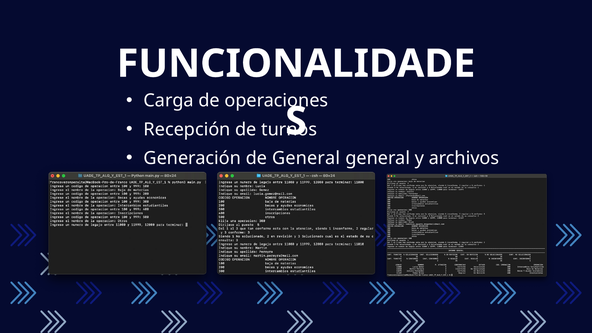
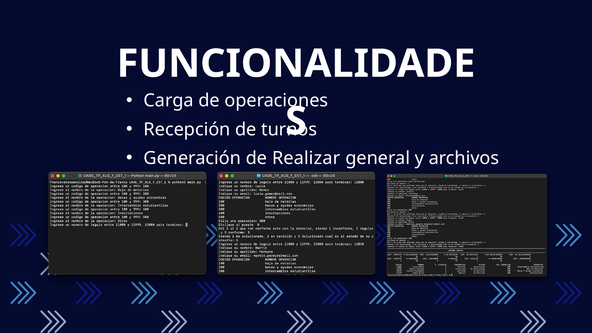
de General: General -> Realizar (306, 158)
